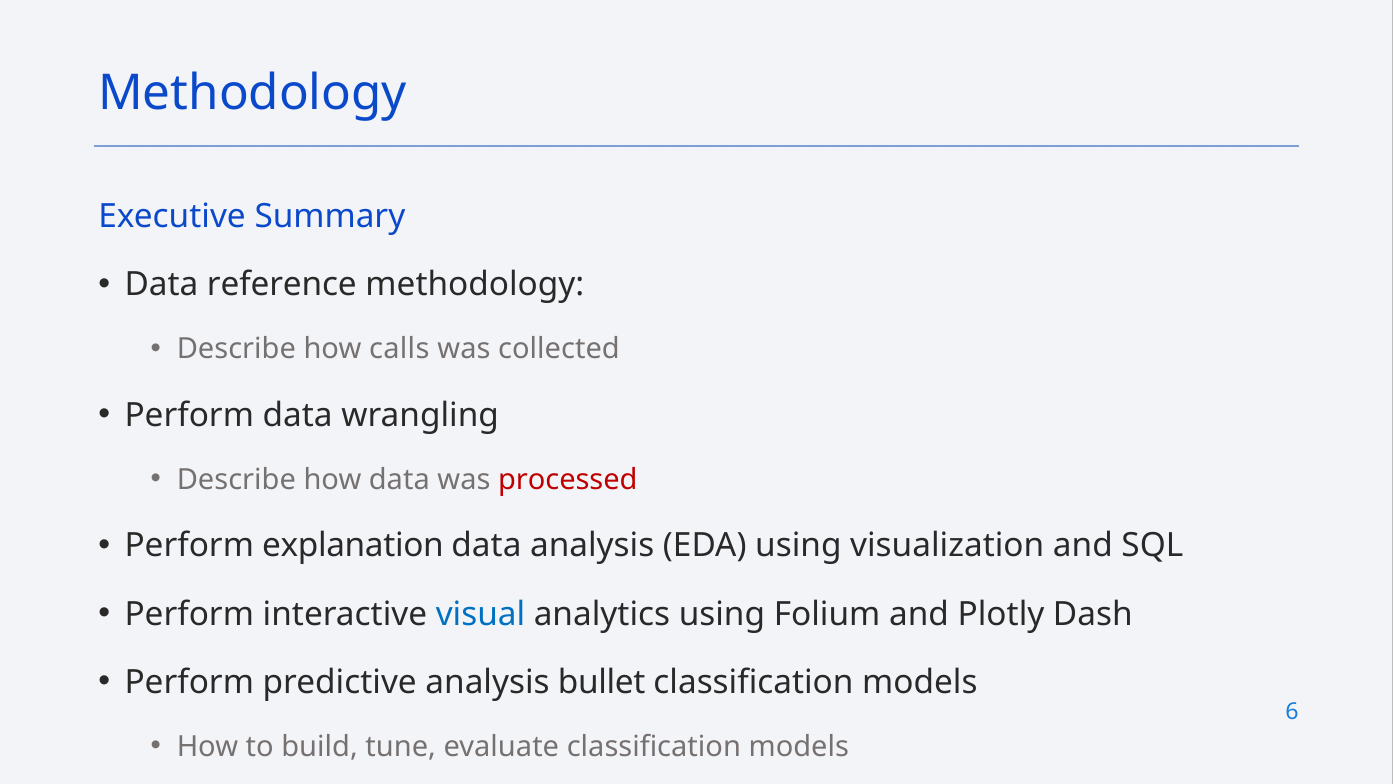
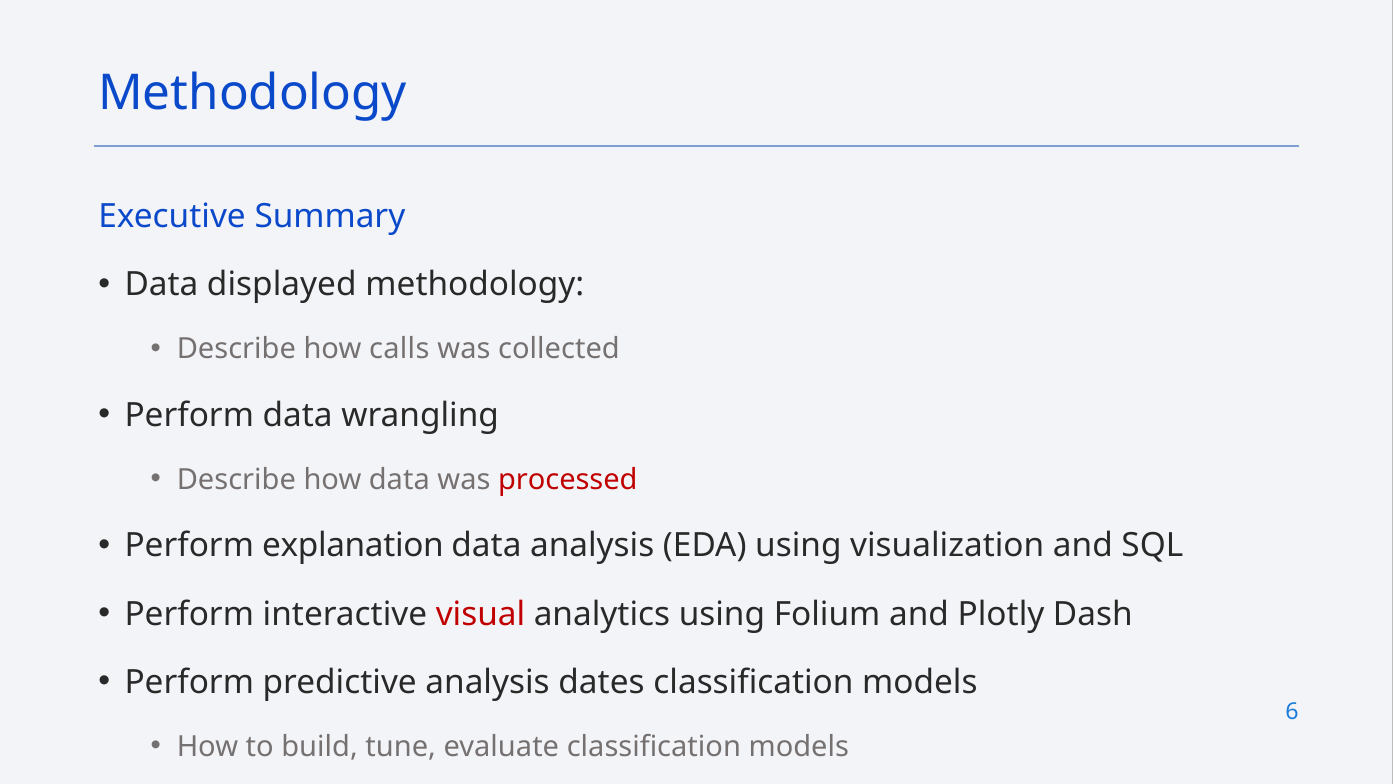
reference: reference -> displayed (282, 284)
visual colour: blue -> red (480, 614)
bullet: bullet -> dates (601, 682)
